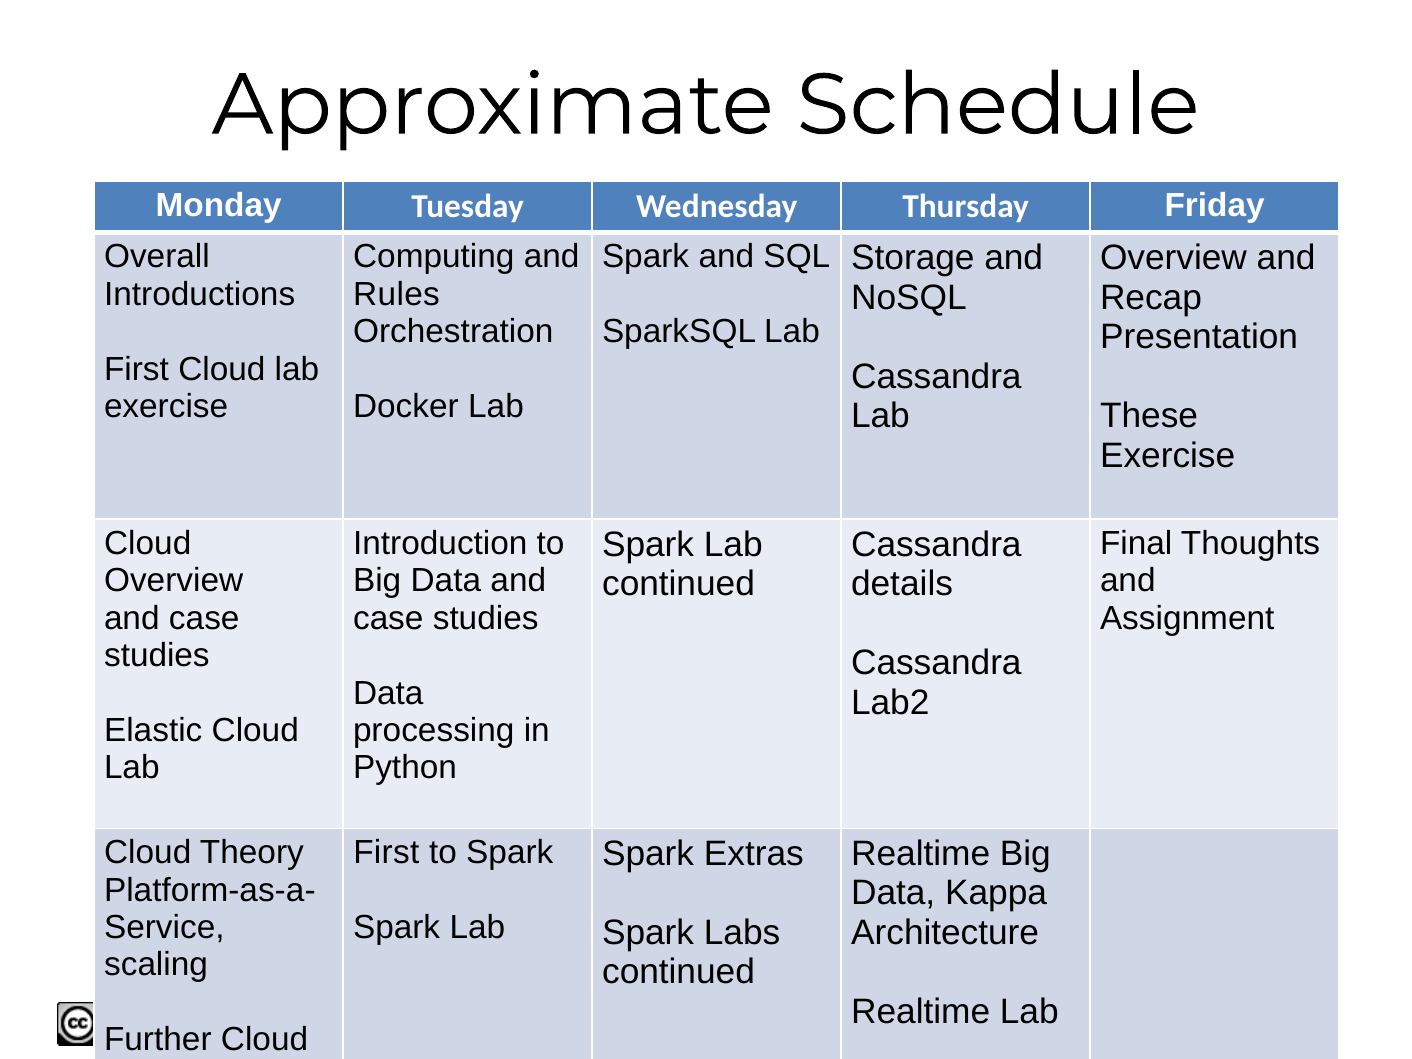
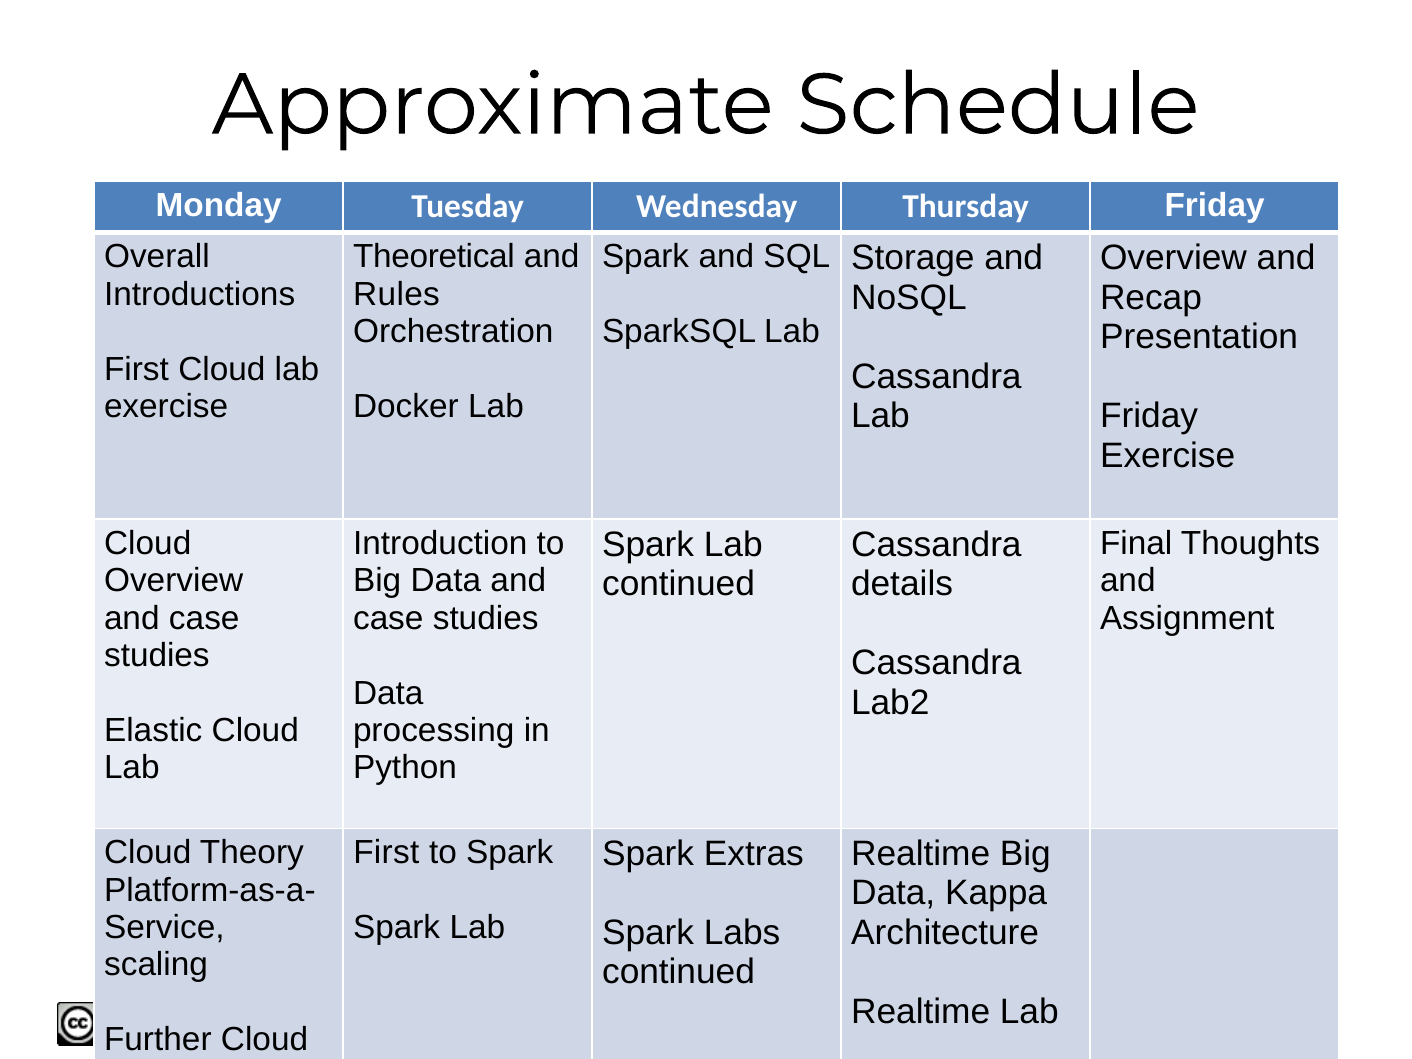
Computing: Computing -> Theoretical (434, 257)
These: These -> Friday (1149, 416)
